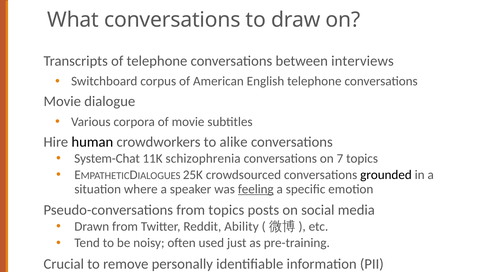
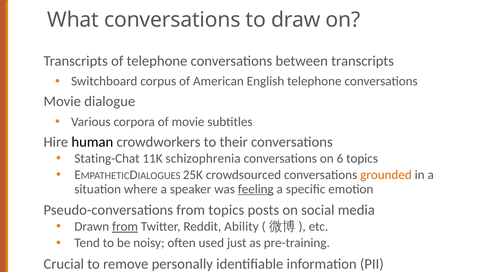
between interviews: interviews -> transcripts (363, 61)
alike: alike -> their (234, 142)
System-Chat: System-Chat -> Stating-Chat (107, 159)
7: 7 -> 6 (340, 159)
grounded colour: black -> orange (386, 175)
from underline: none -> present (125, 227)
